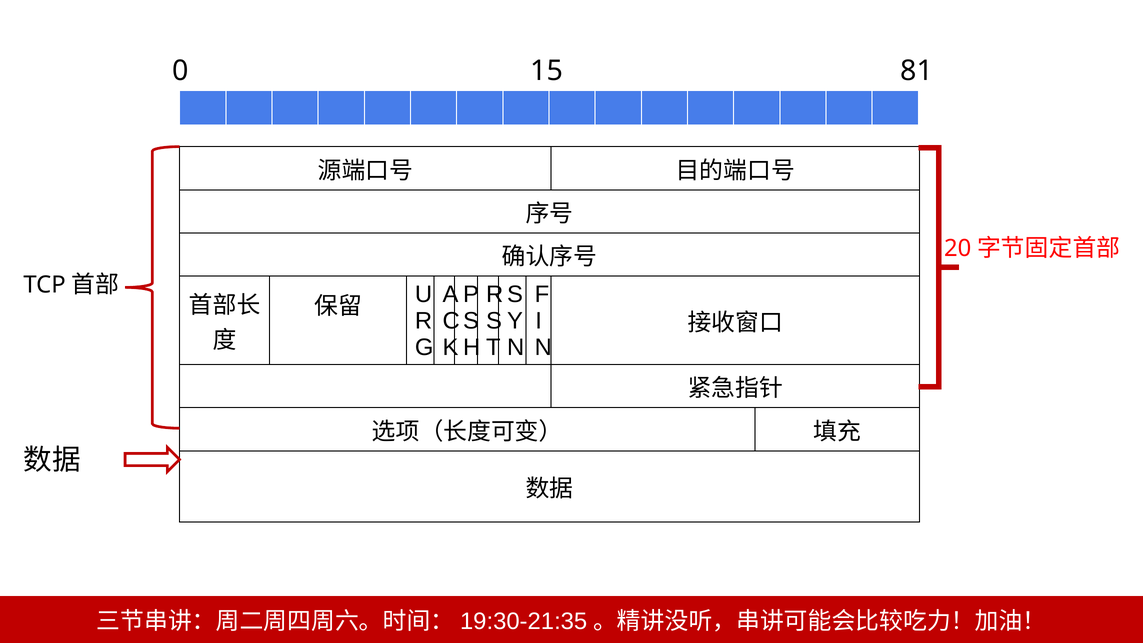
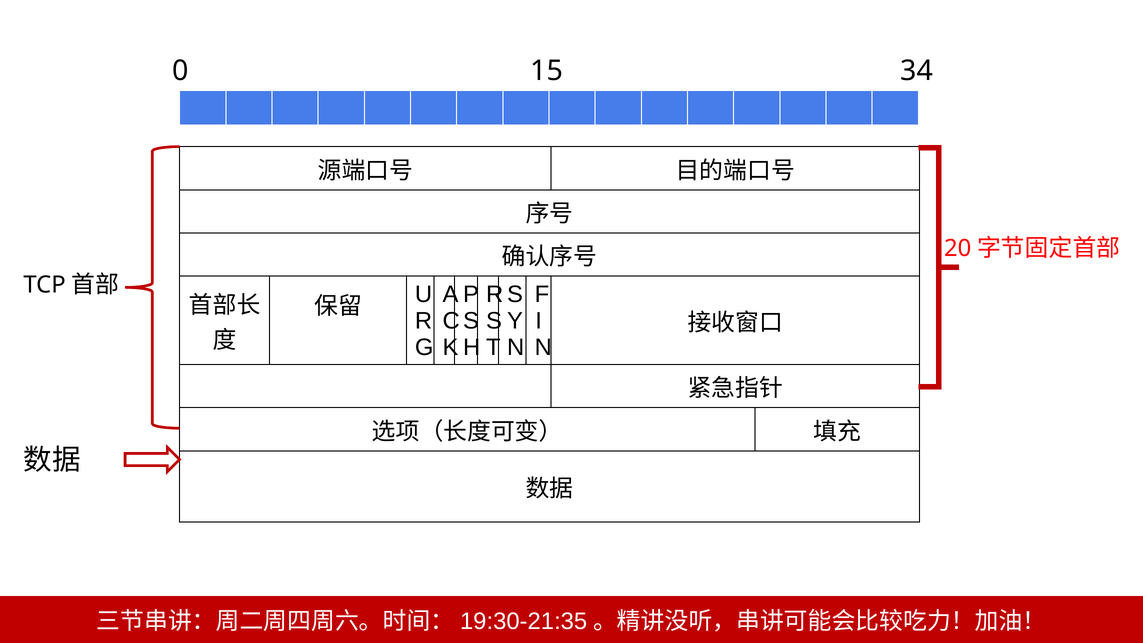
81: 81 -> 34 (917, 71)
